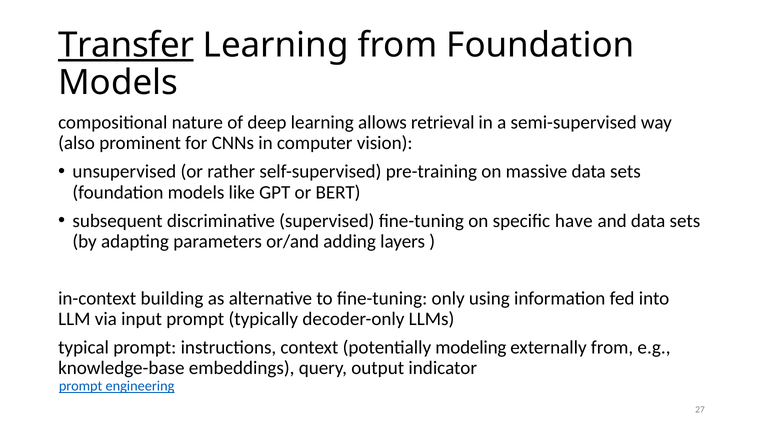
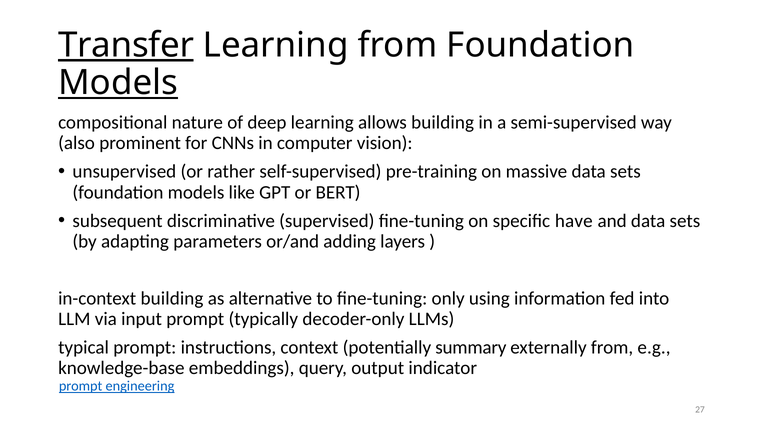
Models underline: none -> present (118, 83)
allows retrieval: retrieval -> building (443, 123)
modeling: modeling -> summary (471, 348)
